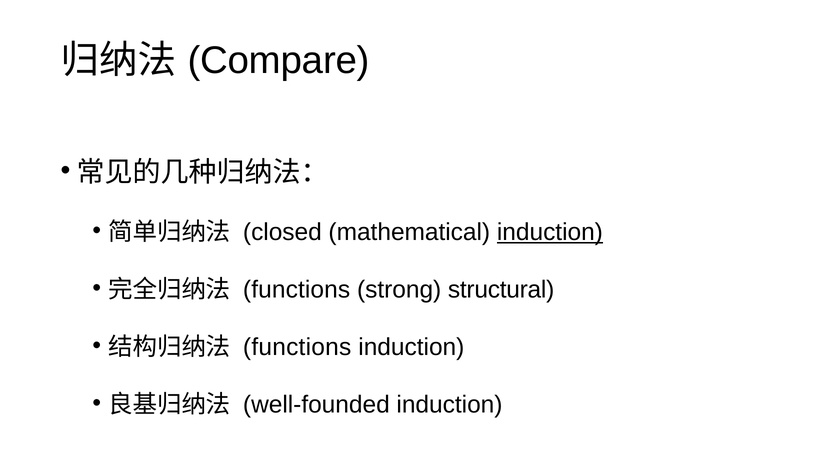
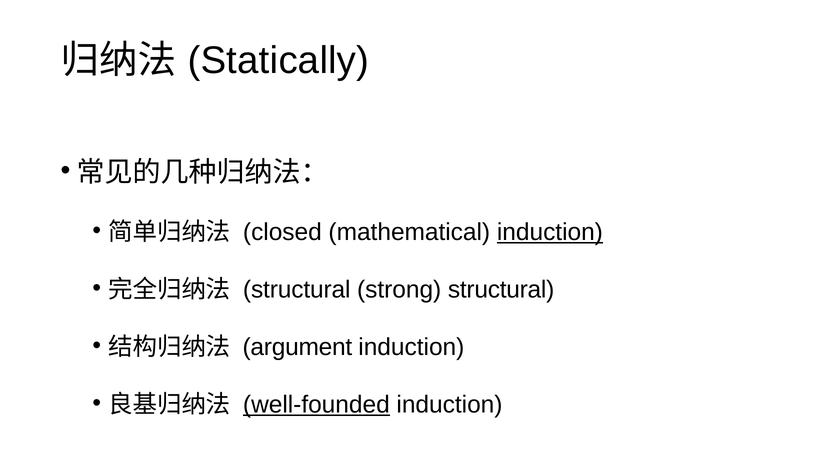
Compare: Compare -> Statically (278, 60)
functions: functions -> structural (297, 290)
functions: functions -> argument (297, 347)
well-founded underline: none -> present (316, 404)
